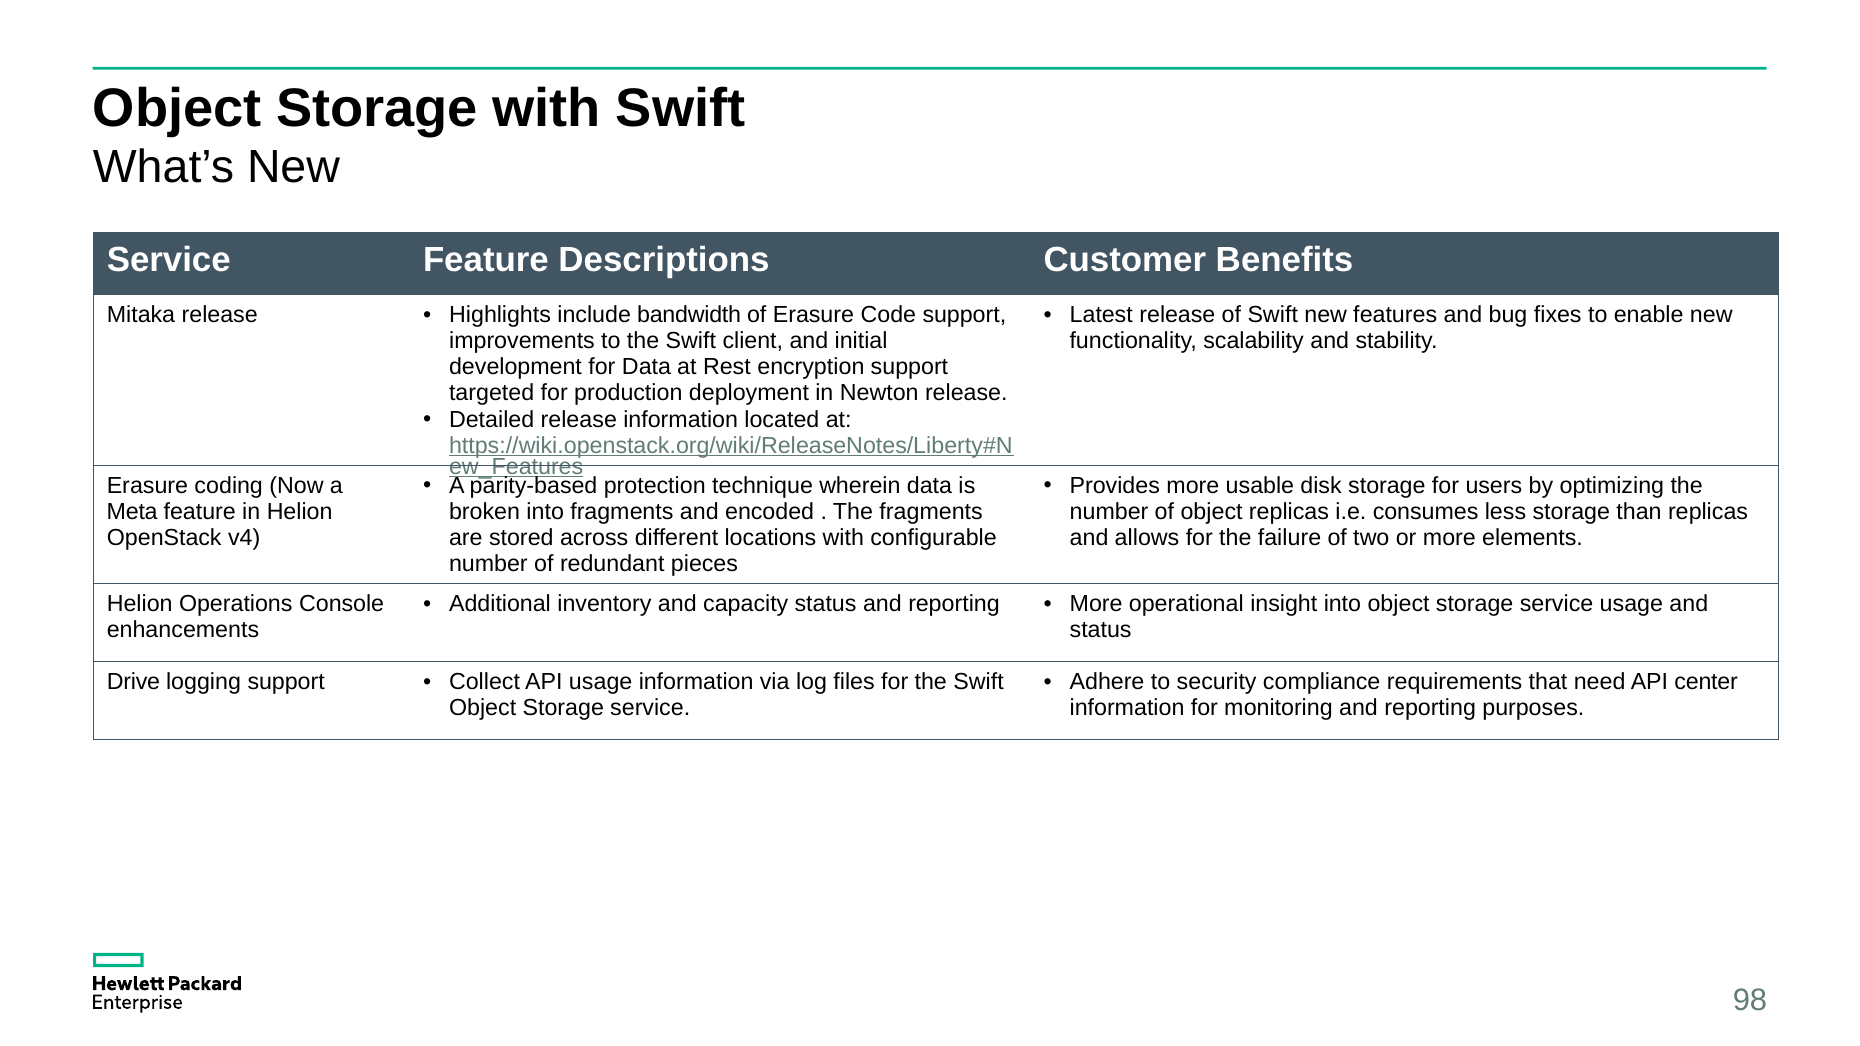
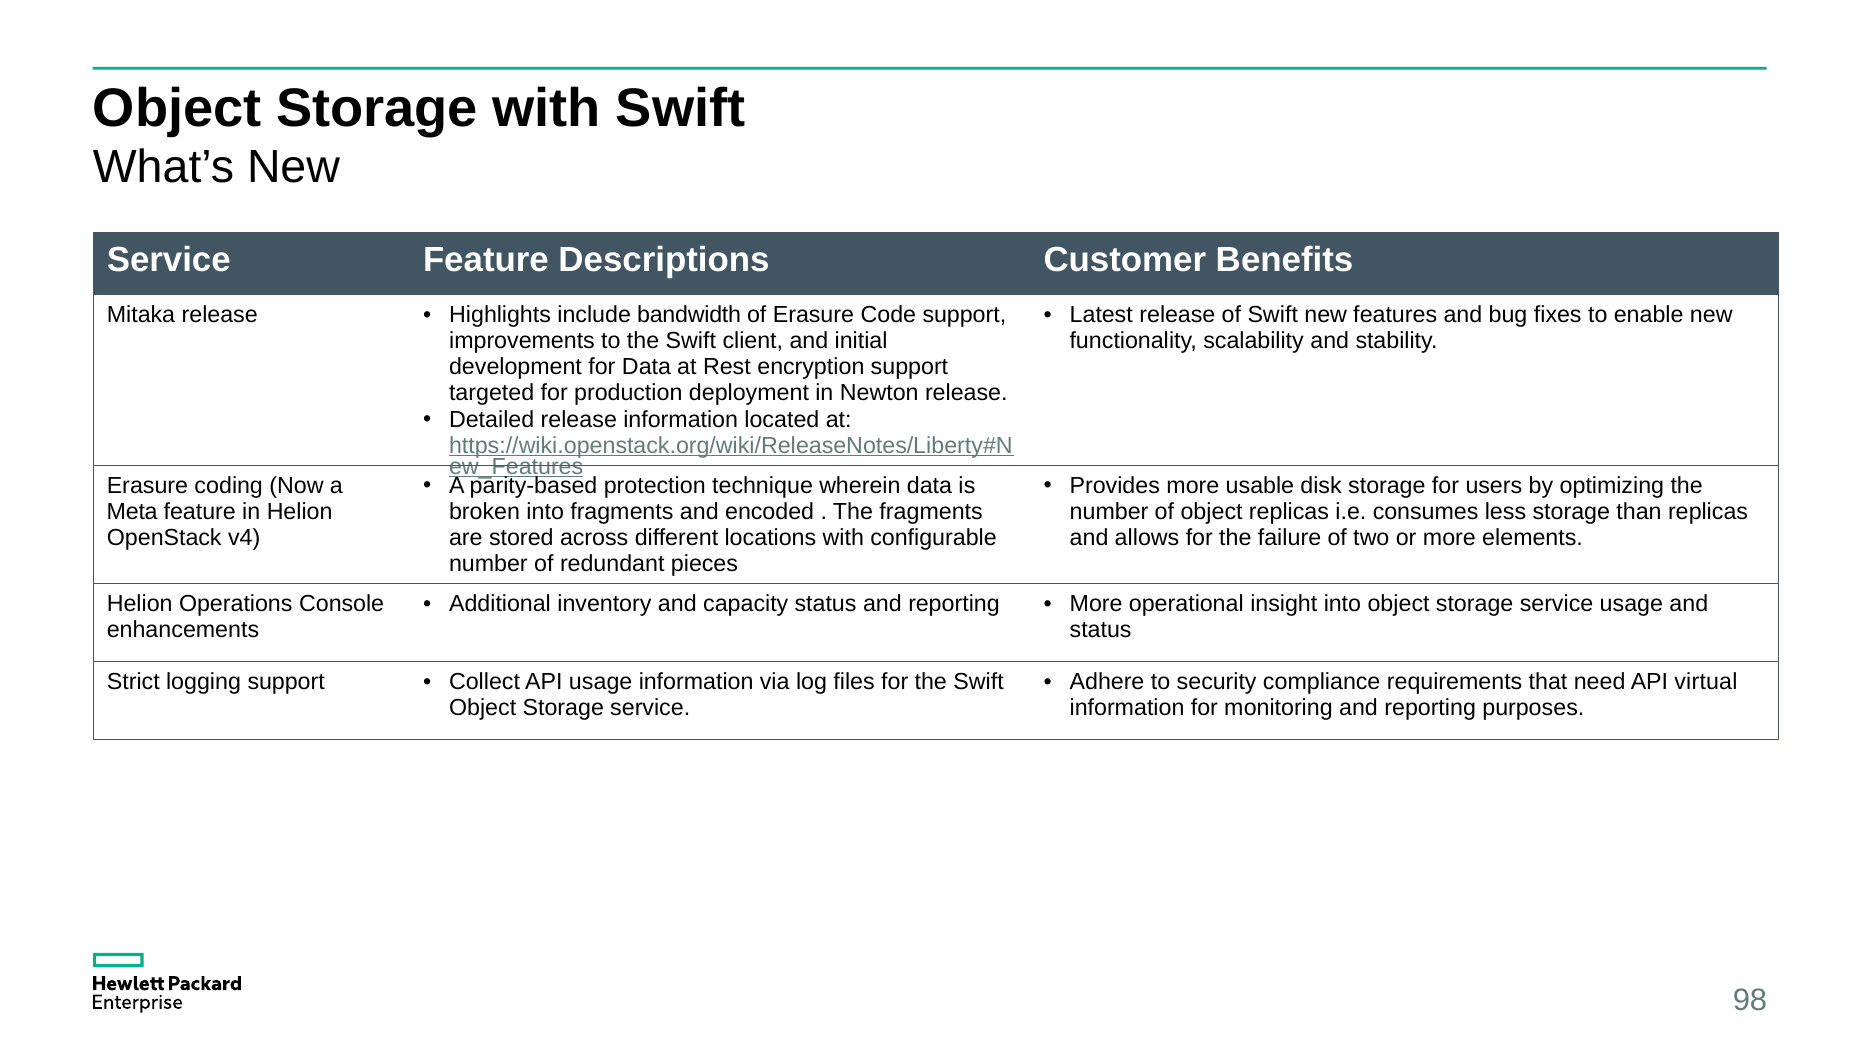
Drive: Drive -> Strict (133, 682)
center: center -> virtual (1706, 682)
